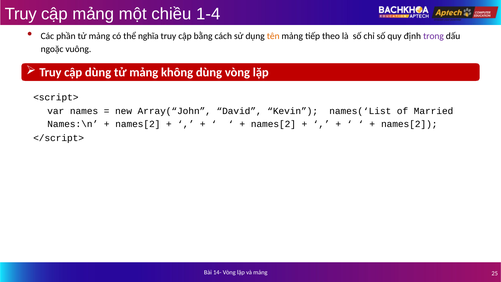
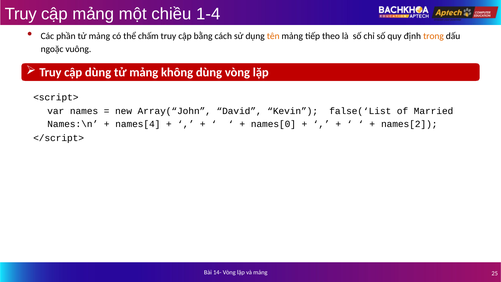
nghĩa: nghĩa -> chấm (148, 36)
trong colour: purple -> orange (433, 36)
names(‘List: names(‘List -> false(‘List (360, 111)
names[2: names[2 -> names[4 (138, 124)
names[2: names[2 -> names[0 (273, 124)
